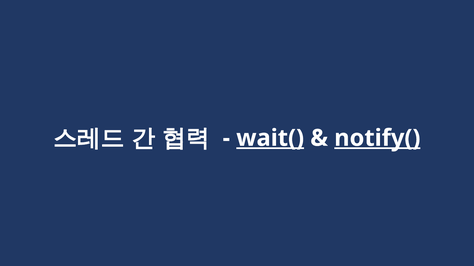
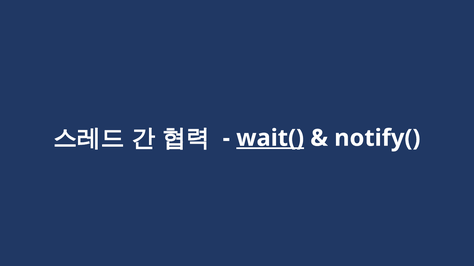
notify( underline: present -> none (377, 138)
